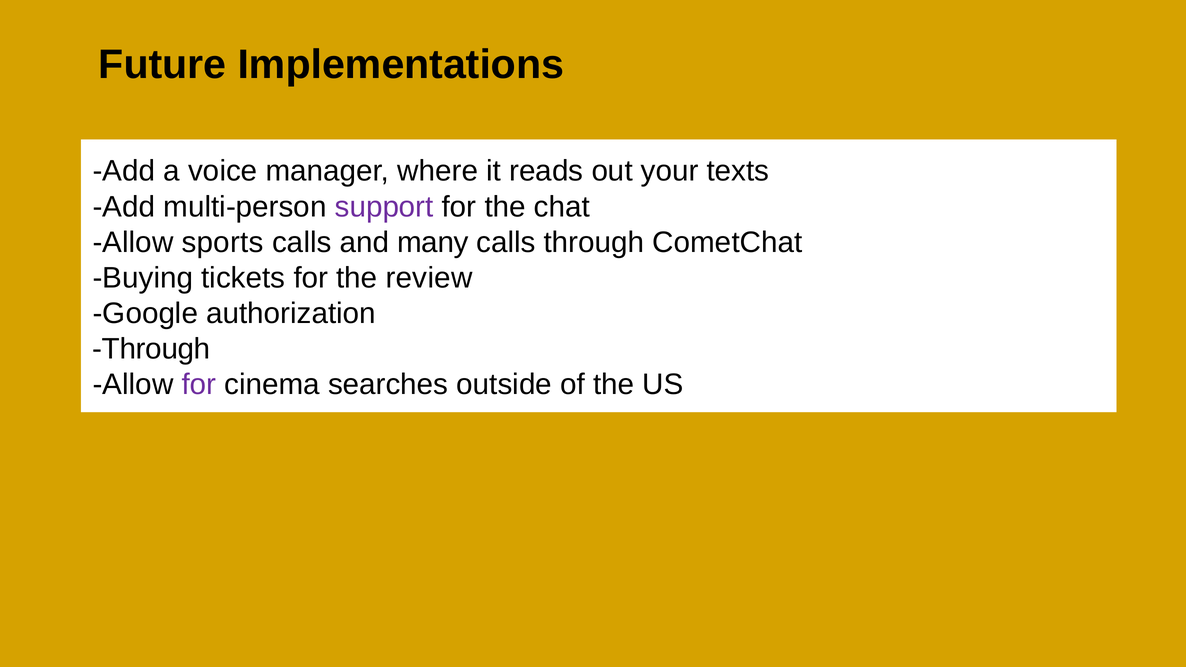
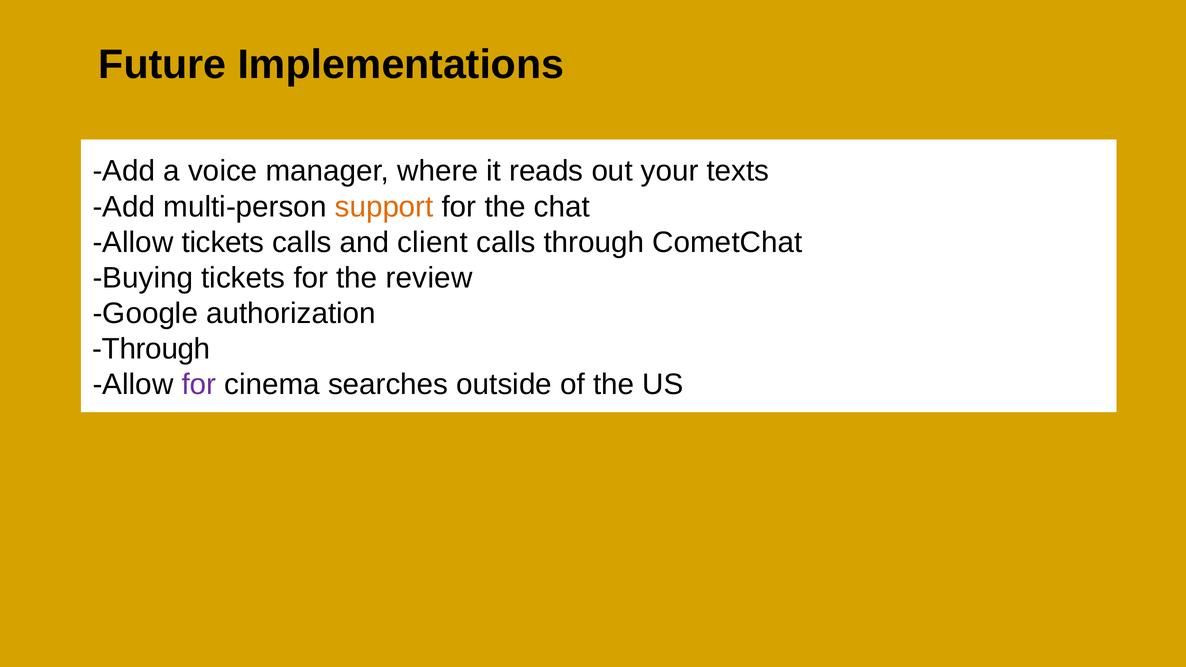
support colour: purple -> orange (384, 207)
Allow sports: sports -> tickets (223, 242)
many: many -> client (433, 242)
